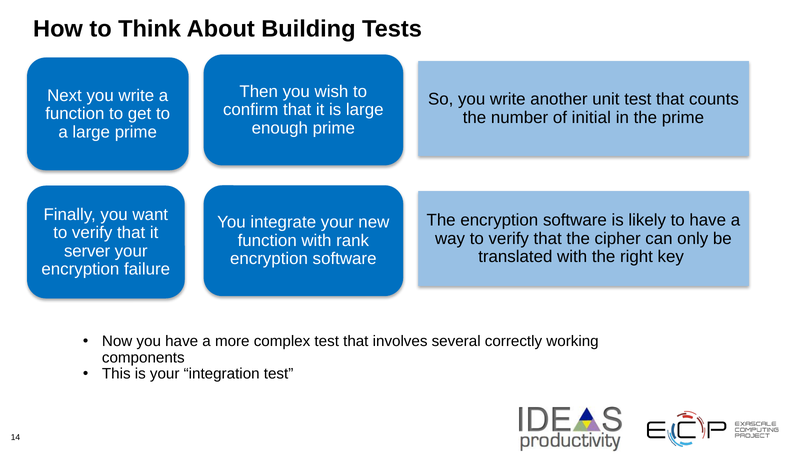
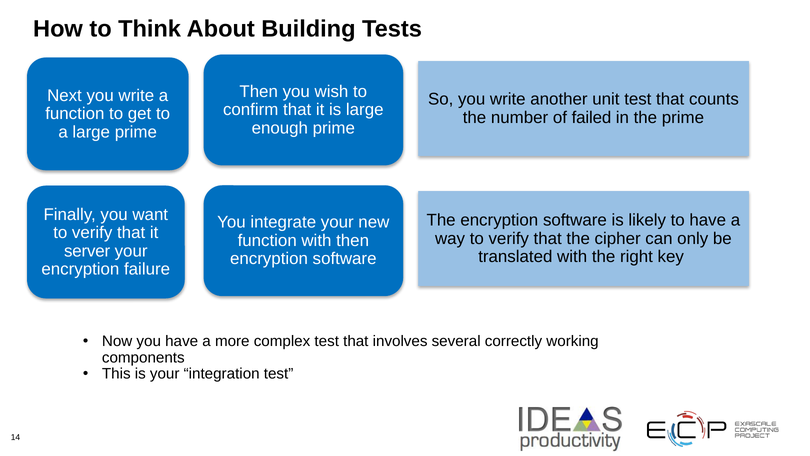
initial: initial -> failed (591, 117)
with rank: rank -> then (353, 240)
